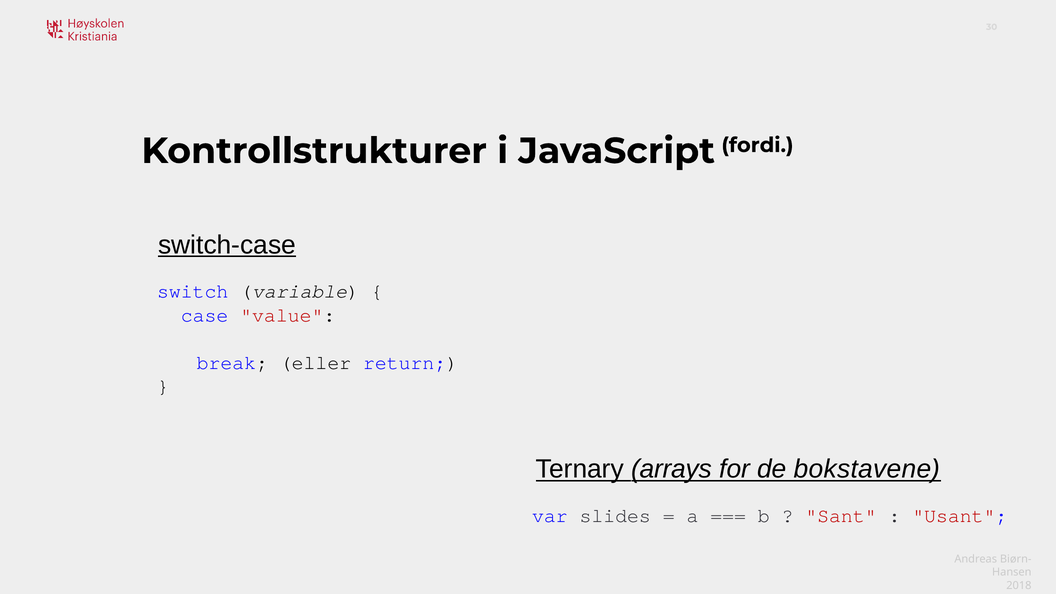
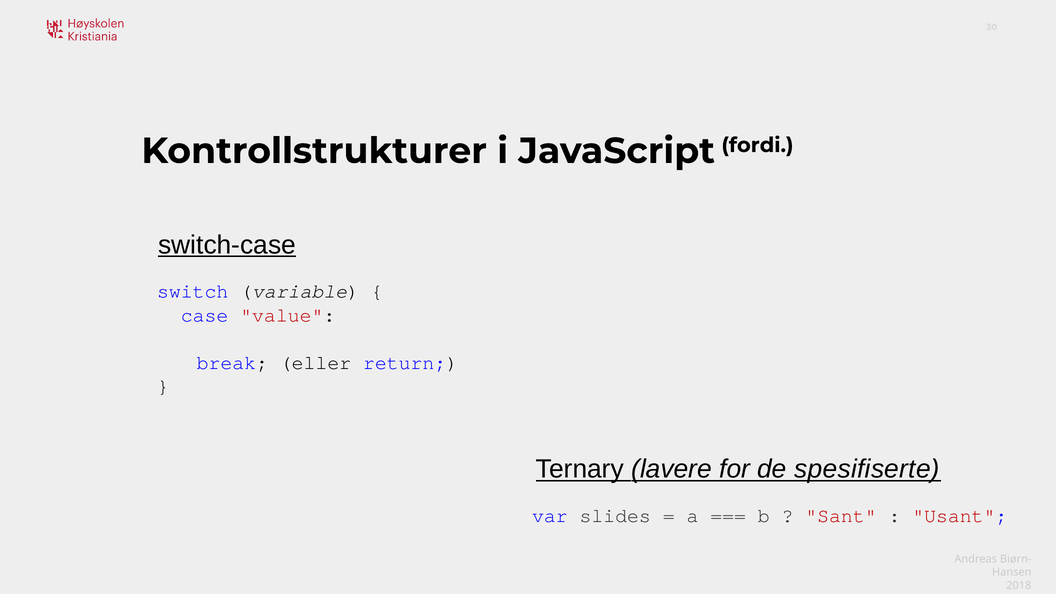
arrays: arrays -> lavere (672, 469)
bokstavene: bokstavene -> spesifiserte (867, 469)
